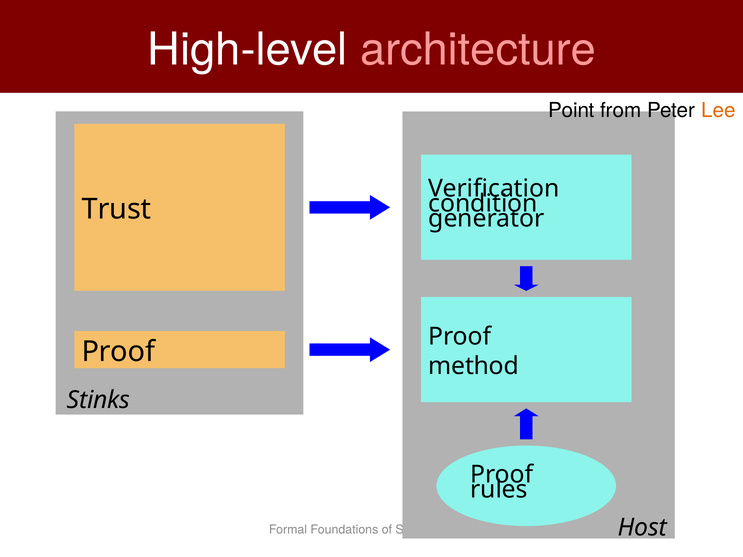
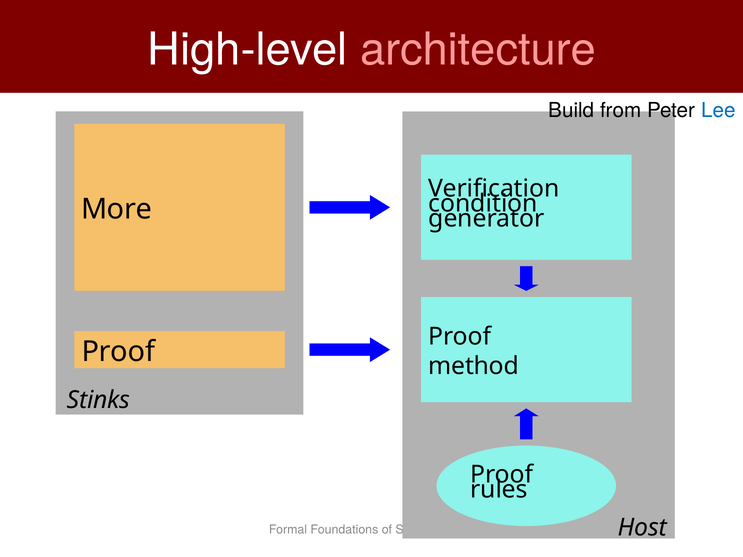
Point: Point -> Build (571, 110)
Lee colour: orange -> blue (718, 110)
Trust: Trust -> More (117, 209)
